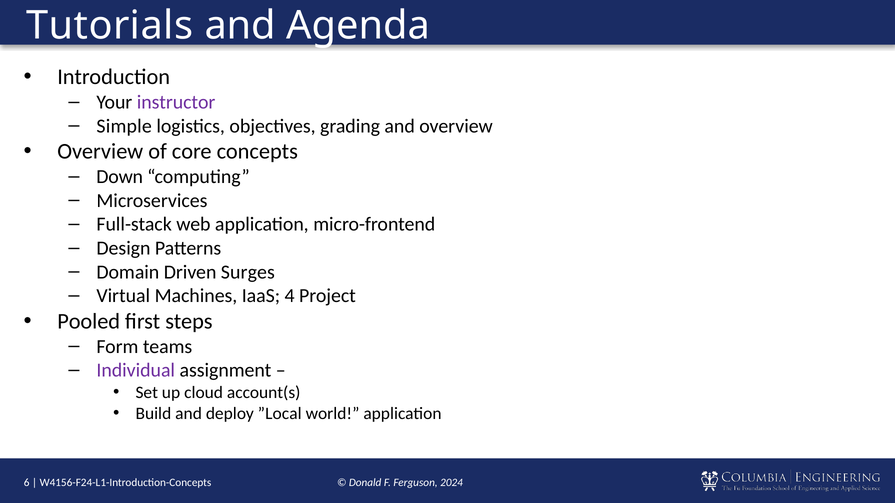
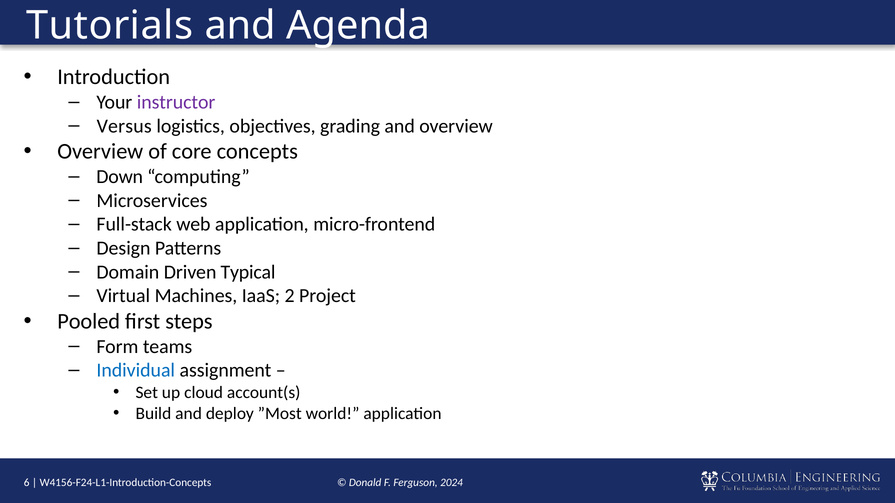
Simple: Simple -> Versus (124, 126)
Surges: Surges -> Typical (248, 272)
4: 4 -> 2 (290, 296)
Individual colour: purple -> blue (136, 371)
”Local: ”Local -> ”Most (280, 414)
